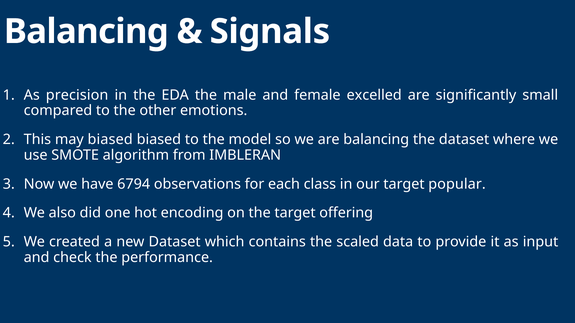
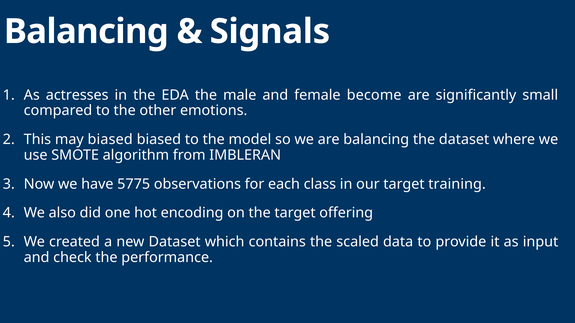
precision: precision -> actresses (77, 95)
excelled: excelled -> become (374, 95)
6794: 6794 -> 5775 (134, 184)
popular: popular -> training (457, 184)
